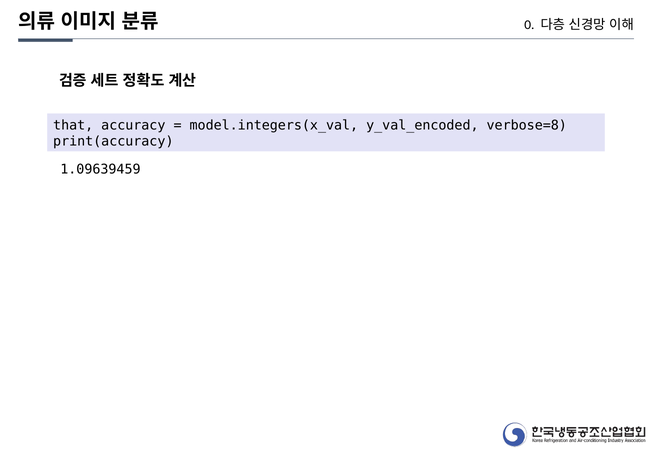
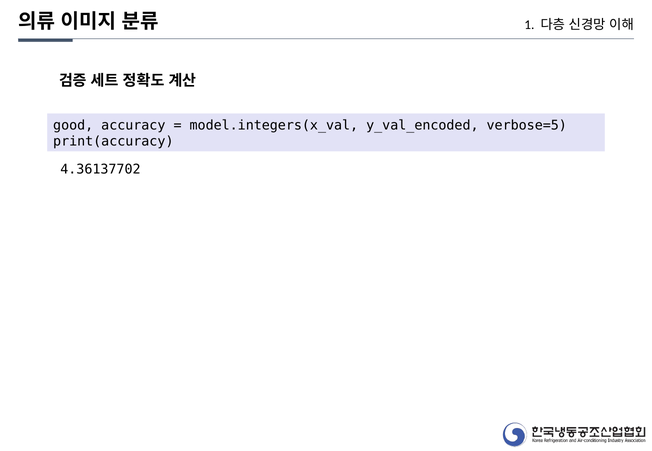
0: 0 -> 1 (529, 25)
that: that -> good (73, 125)
verbose=8: verbose=8 -> verbose=5 (527, 125)
1.09639459: 1.09639459 -> 4.36137702 (100, 169)
